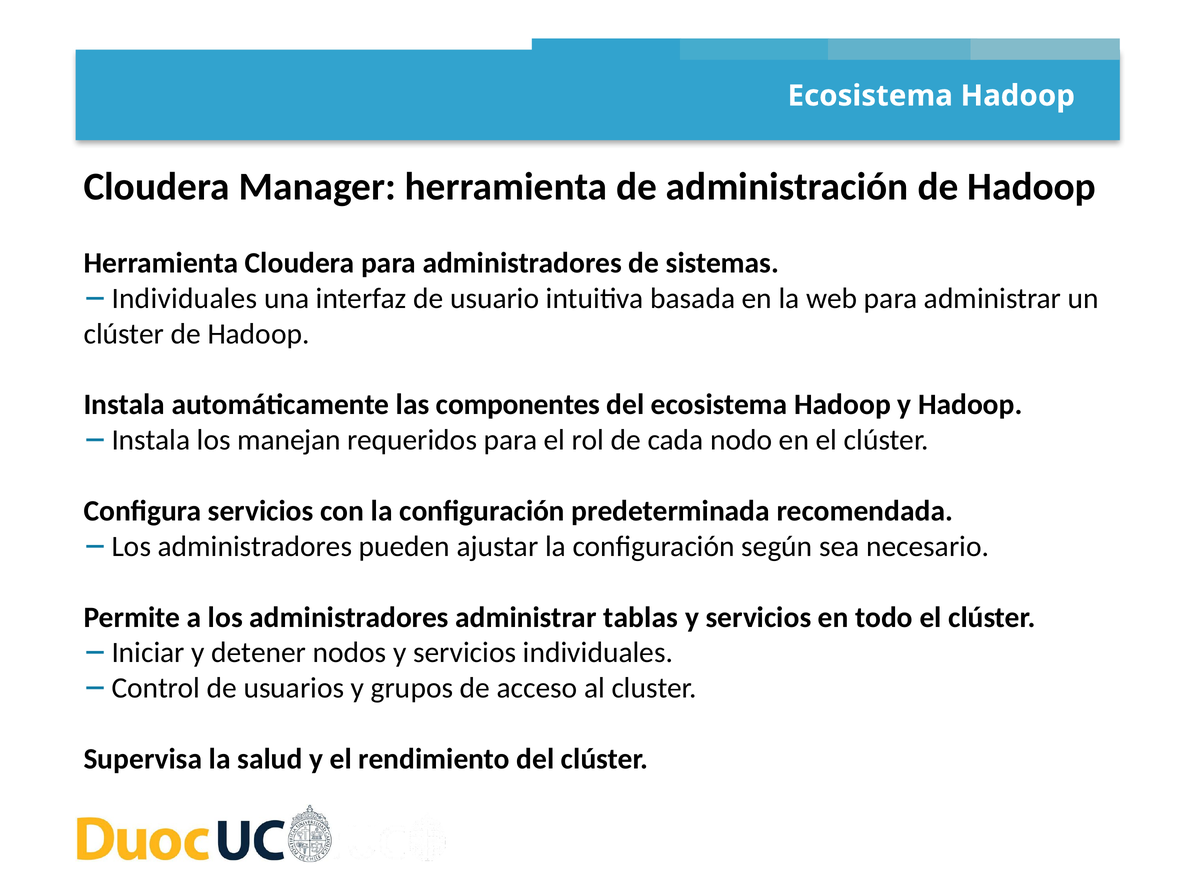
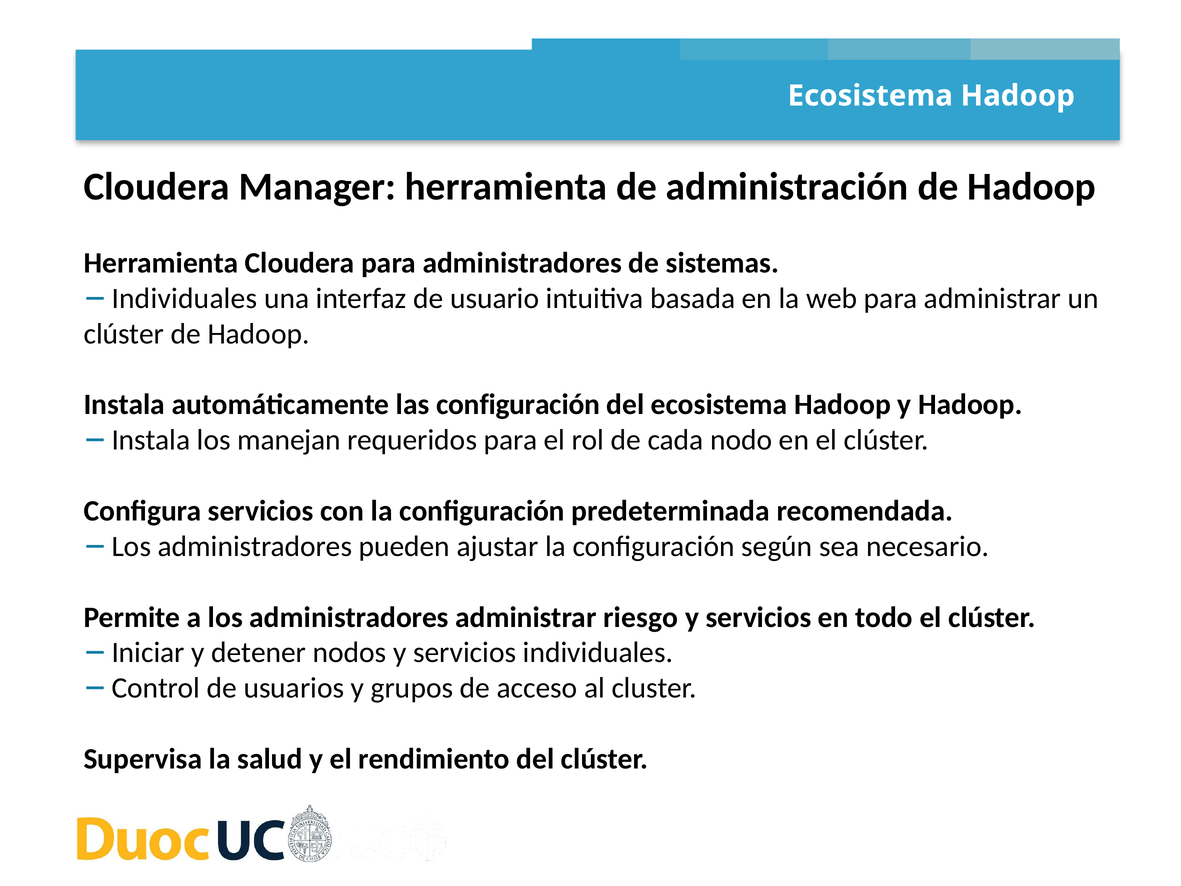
las componentes: componentes -> configuración (518, 405)
tablas: tablas -> riesgo (641, 617)
